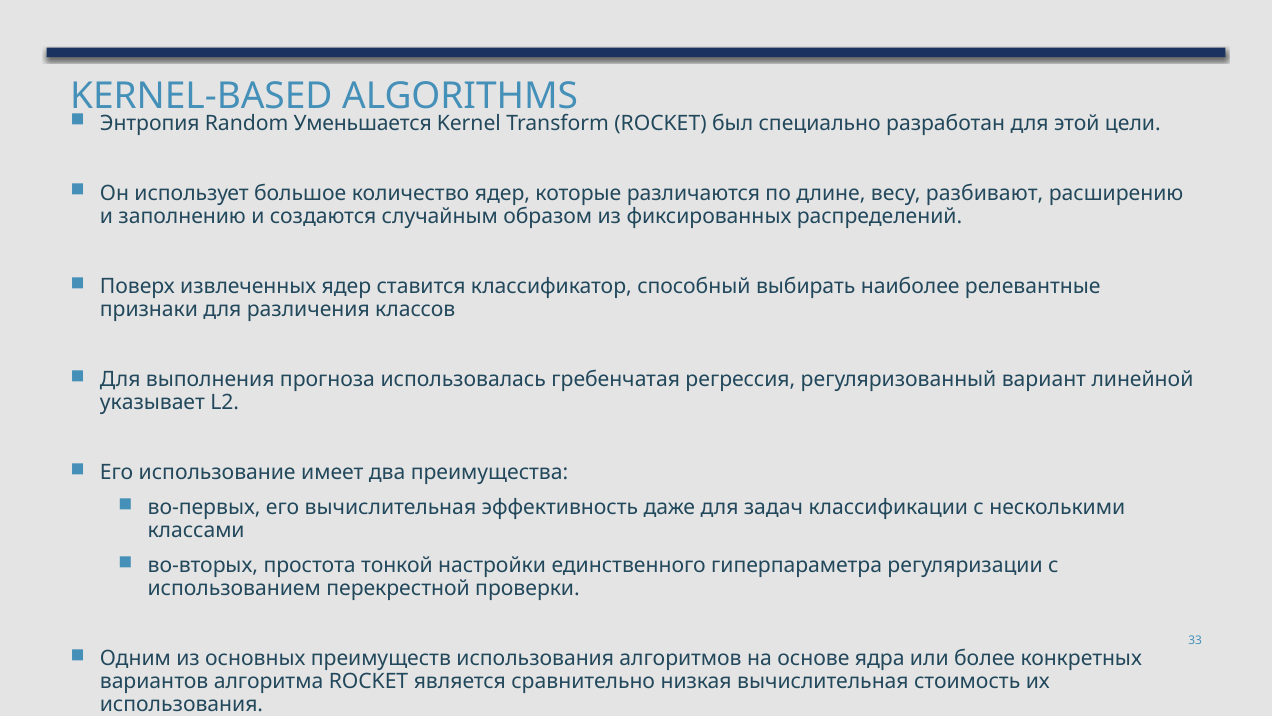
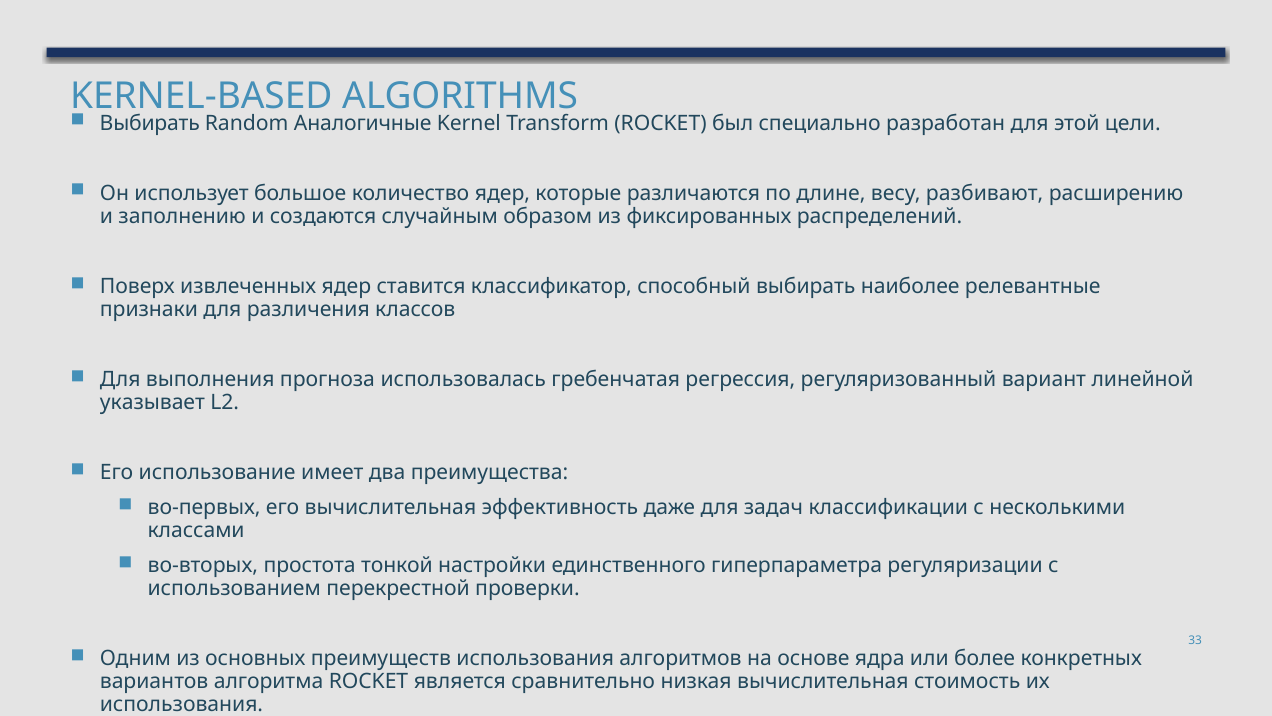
Энтропия: Энтропия -> Выбирать (150, 123)
Уменьшается: Уменьшается -> Аналогичные (363, 123)
